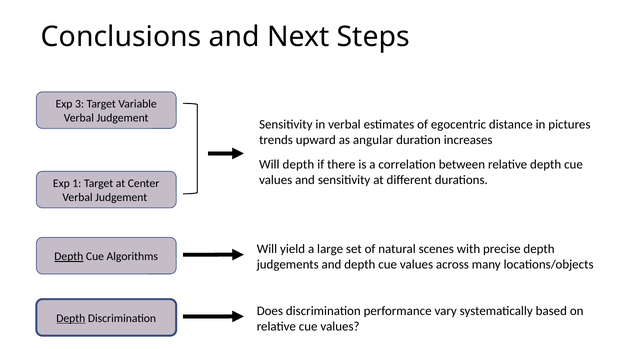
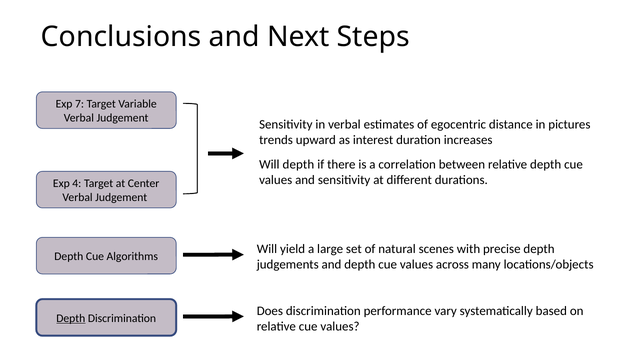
3: 3 -> 7 (79, 104)
angular: angular -> interest (373, 140)
1: 1 -> 4 (77, 183)
Depth underline: present -> none (69, 256)
